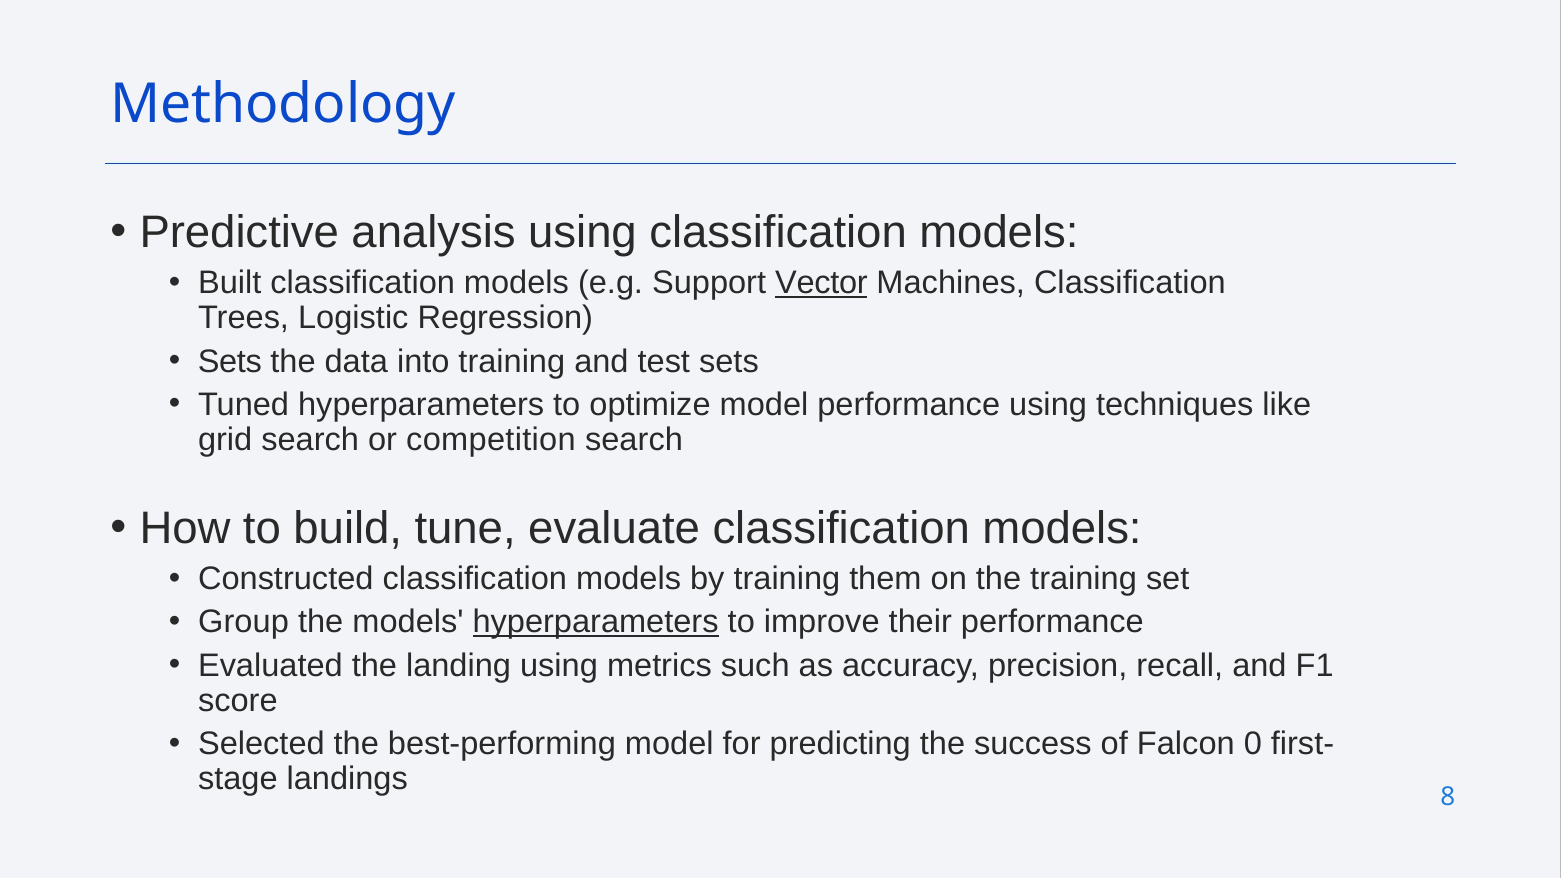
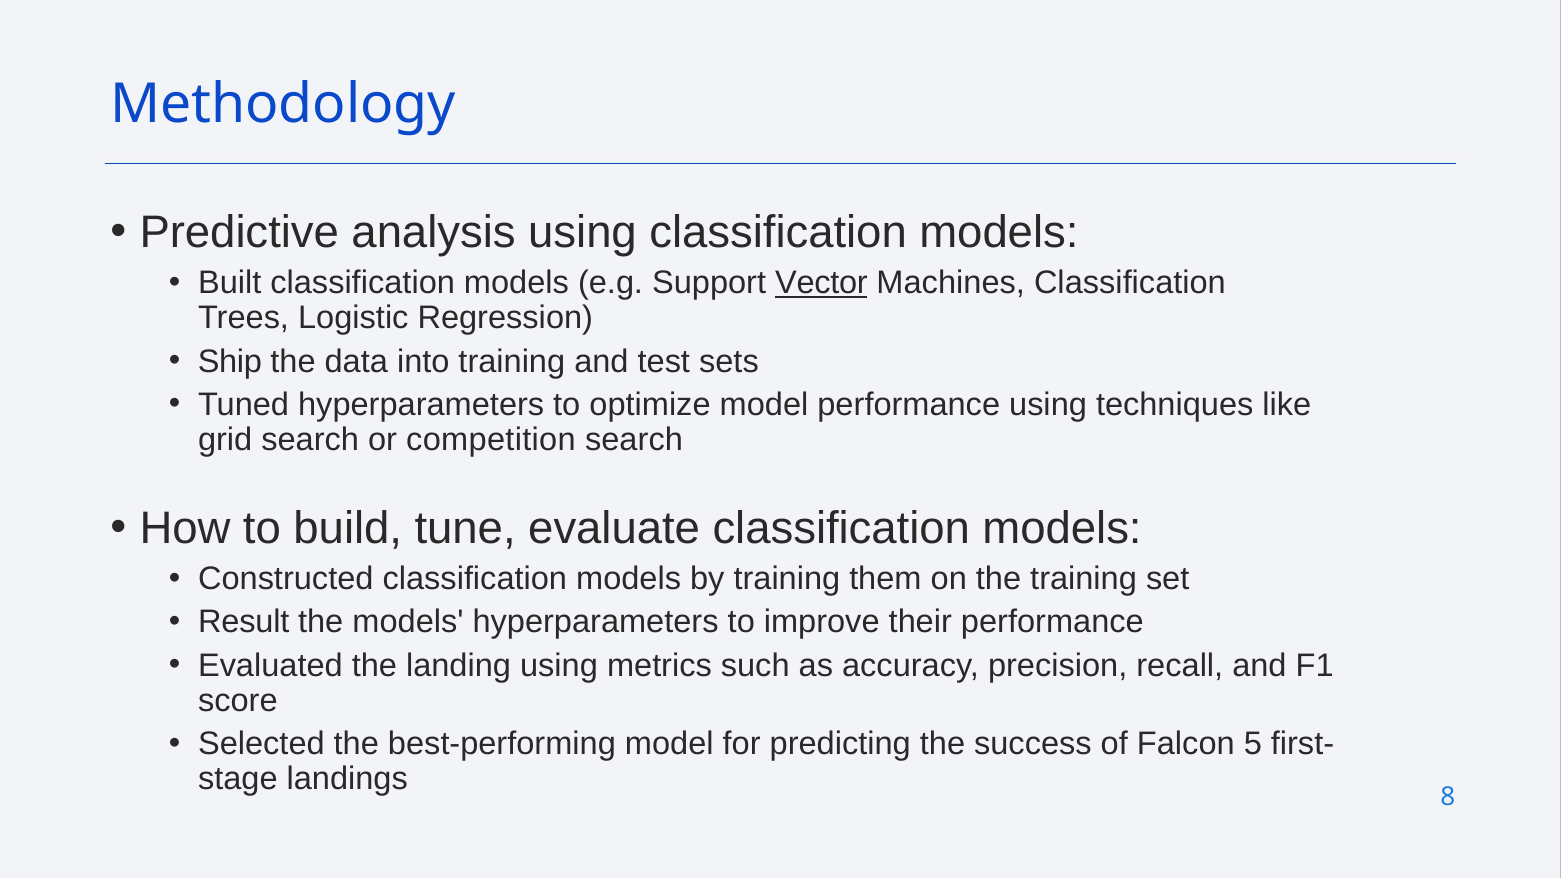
Sets: Sets -> Ship (230, 361)
Group: Group -> Result (244, 622)
hyperparameters underline: present -> none (596, 622)
0: 0 -> 5 (1253, 744)
